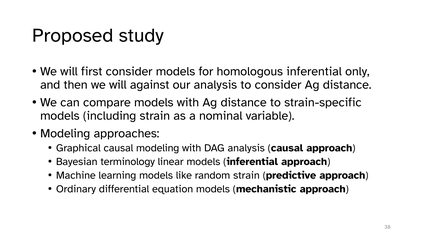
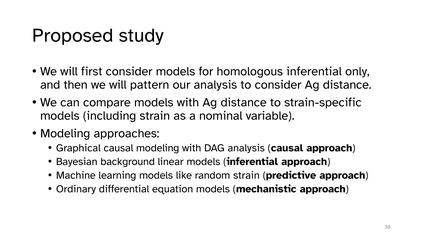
against: against -> pattern (150, 85)
terminology: terminology -> background (128, 162)
